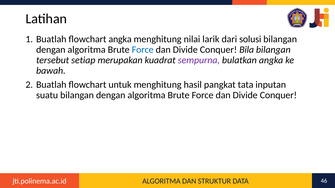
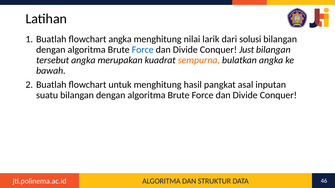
Bila: Bila -> Just (247, 50)
tersebut setiap: setiap -> angka (83, 60)
sempurna colour: purple -> orange (199, 60)
tata: tata -> asal (246, 85)
